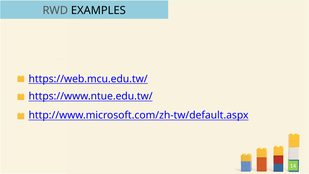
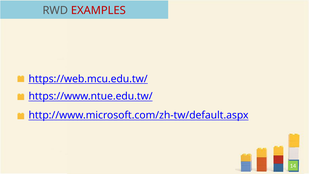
EXAMPLES colour: black -> red (98, 10)
